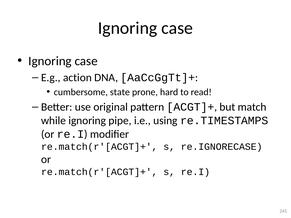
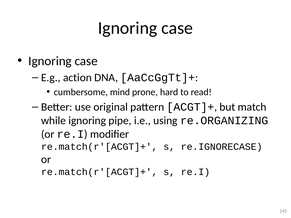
state: state -> mind (120, 92)
re.TIMESTAMPS: re.TIMESTAMPS -> re.ORGANIZING (224, 121)
